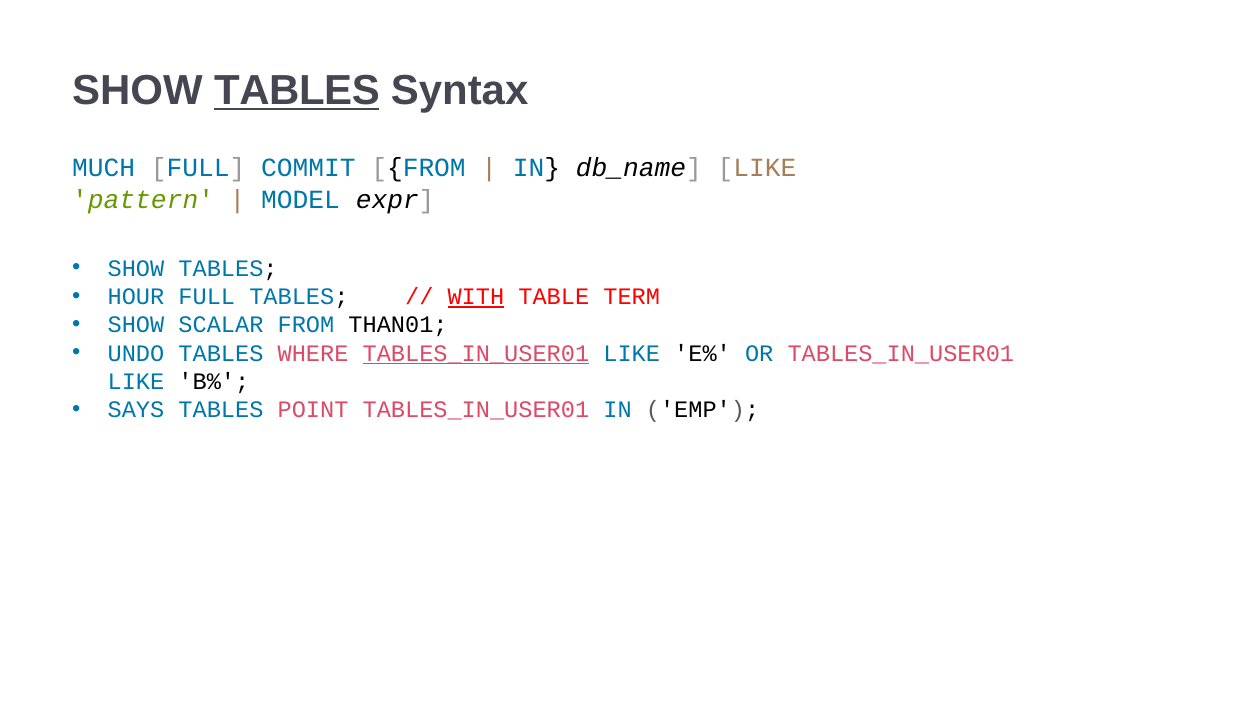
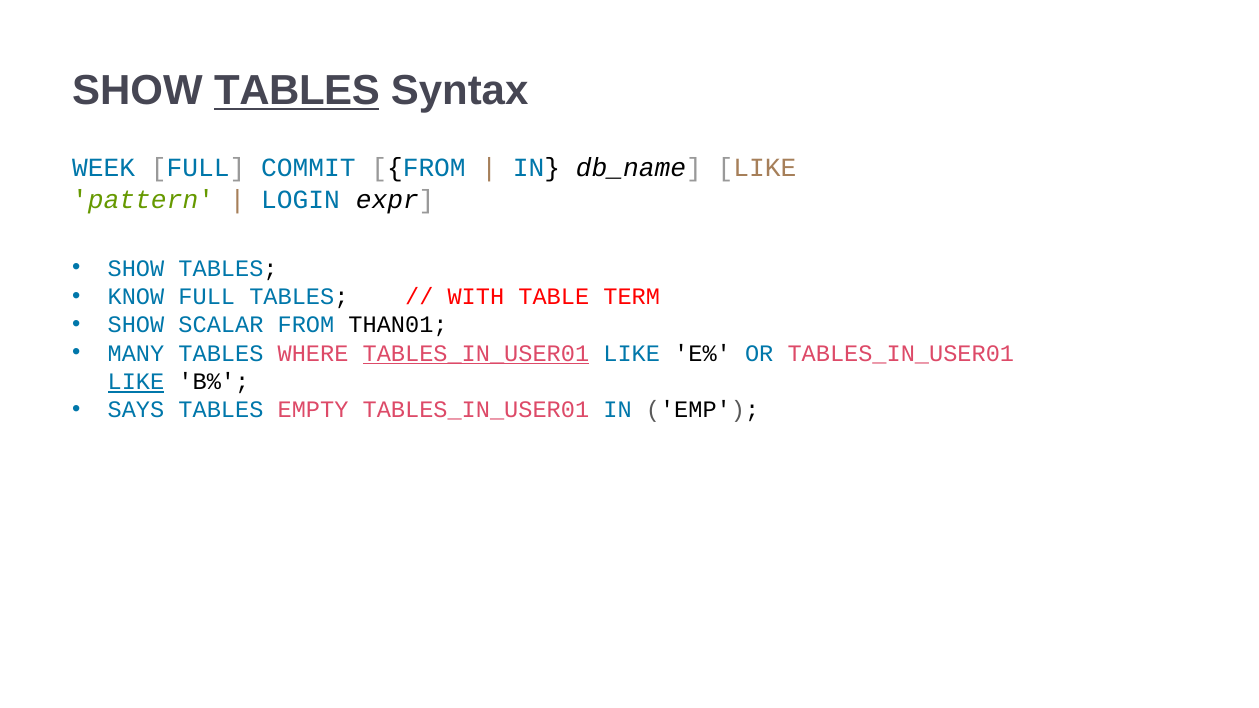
MUCH: MUCH -> WEEK (104, 168)
MODEL: MODEL -> LOGIN (301, 199)
HOUR: HOUR -> KNOW (136, 297)
WITH underline: present -> none (476, 297)
UNDO: UNDO -> MANY (136, 353)
LIKE underline: none -> present (136, 382)
POINT: POINT -> EMPTY (313, 410)
